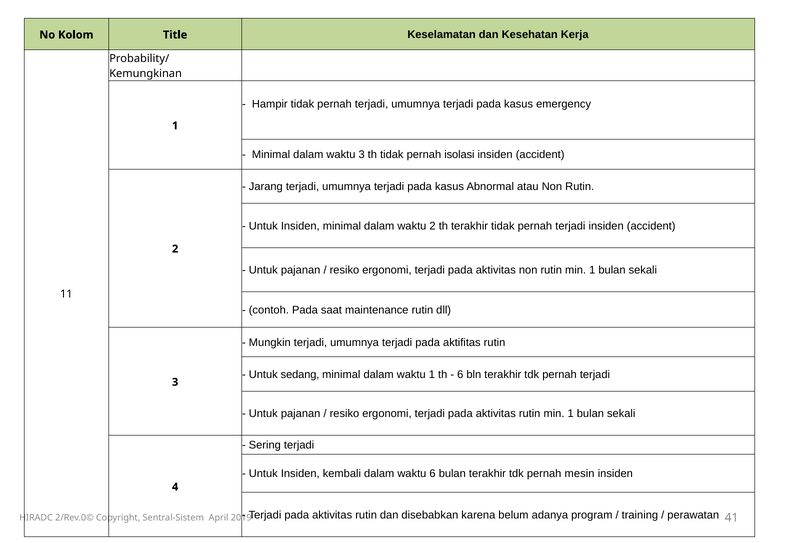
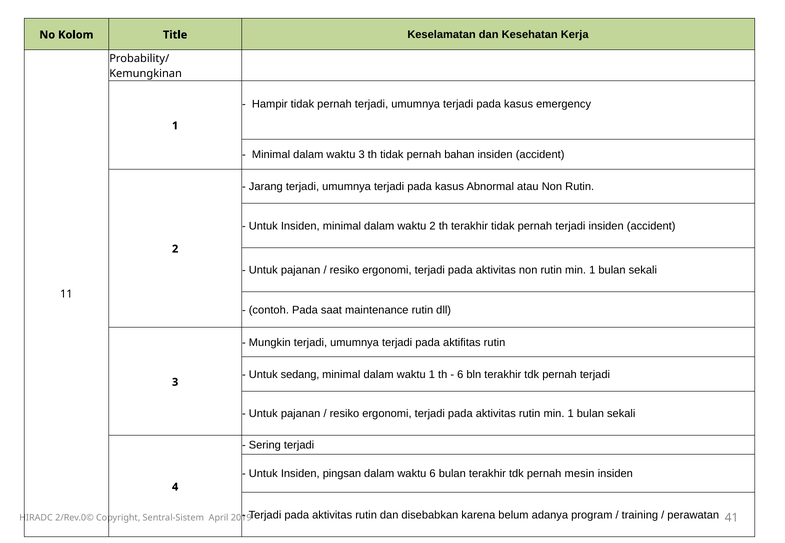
isolasi: isolasi -> bahan (459, 155)
kembali: kembali -> pingsan (342, 474)
